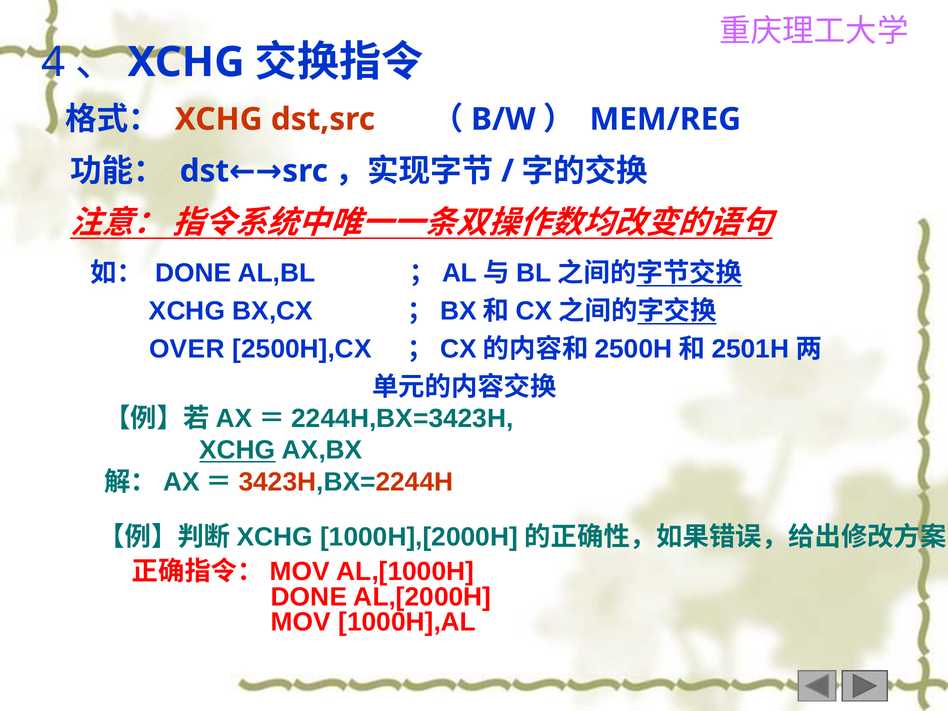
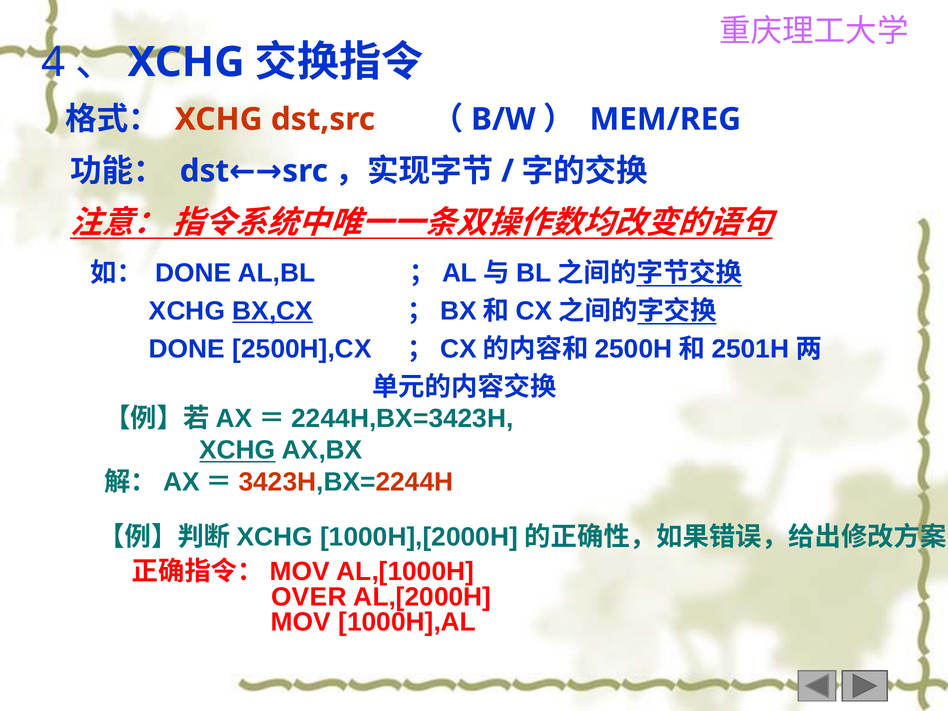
BX,CX underline: none -> present (273, 311)
OVER: OVER -> DONE (187, 349)
DONE: DONE -> OVER (309, 597)
